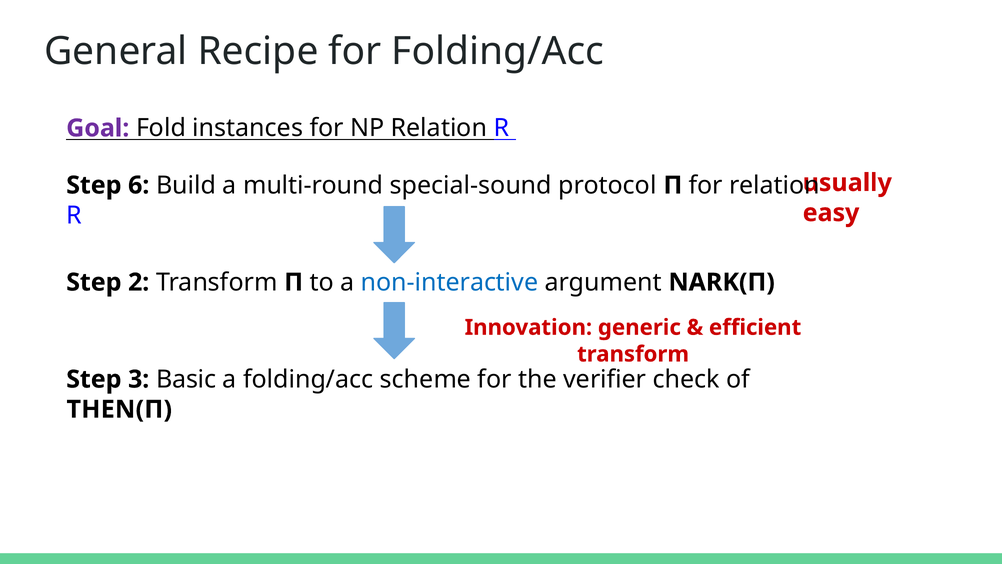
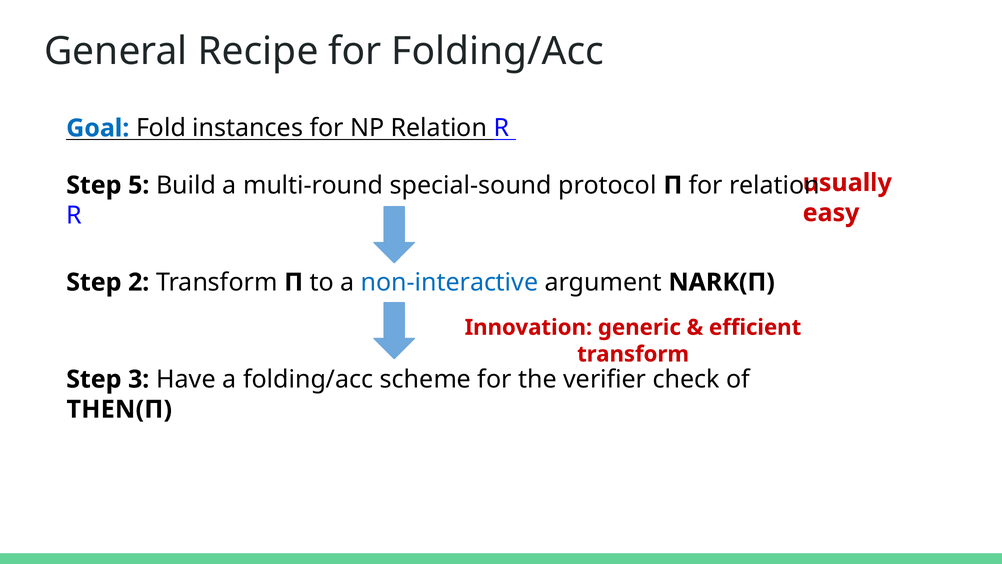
Goal colour: purple -> blue (98, 128)
6: 6 -> 5 (139, 185)
Basic: Basic -> Have (186, 379)
